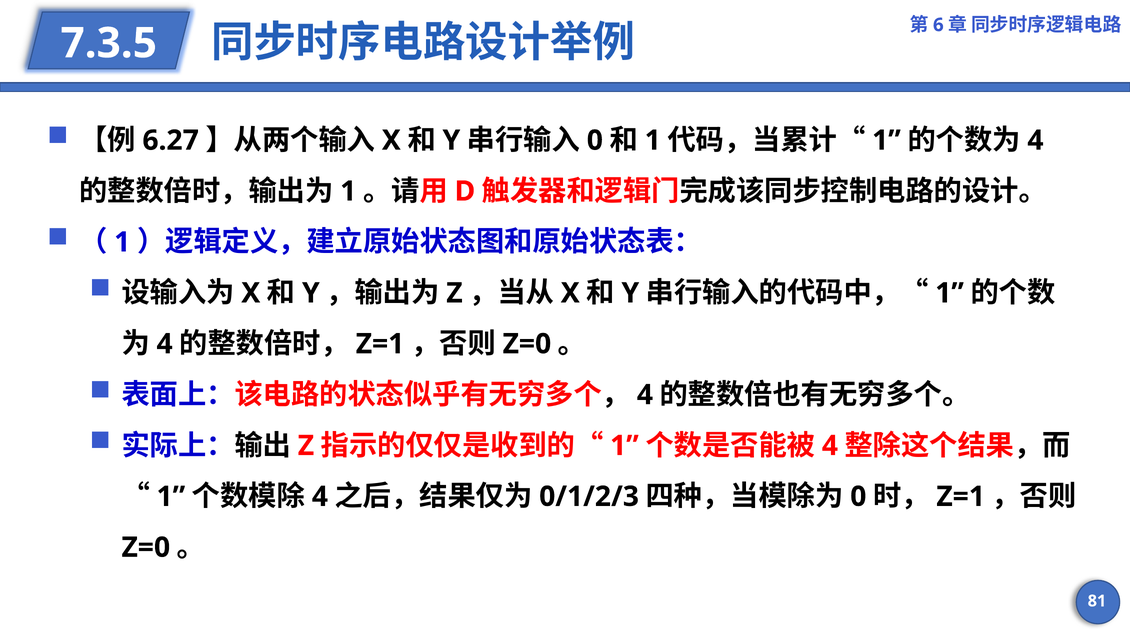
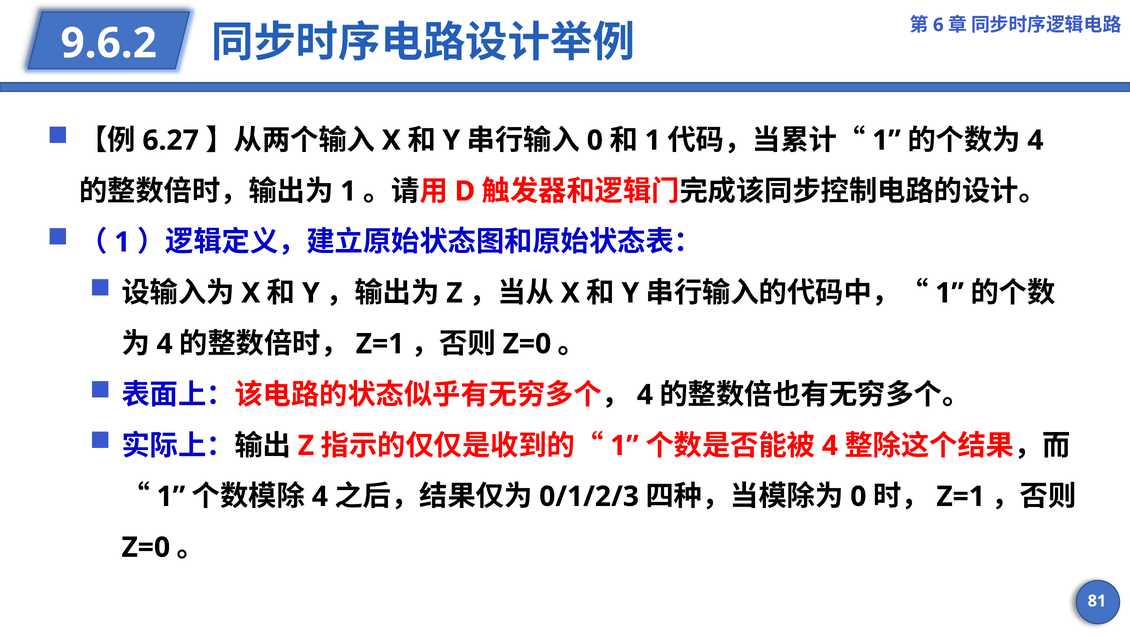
7.3.5: 7.3.5 -> 9.6.2 (109, 43)
